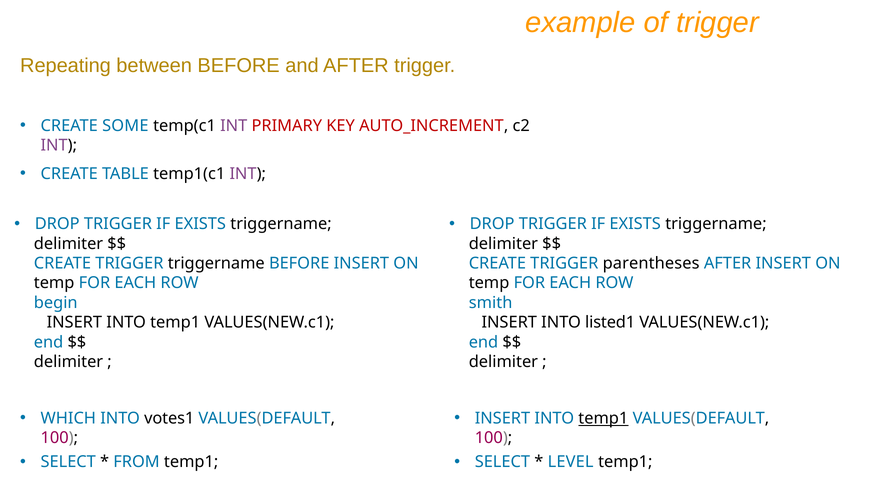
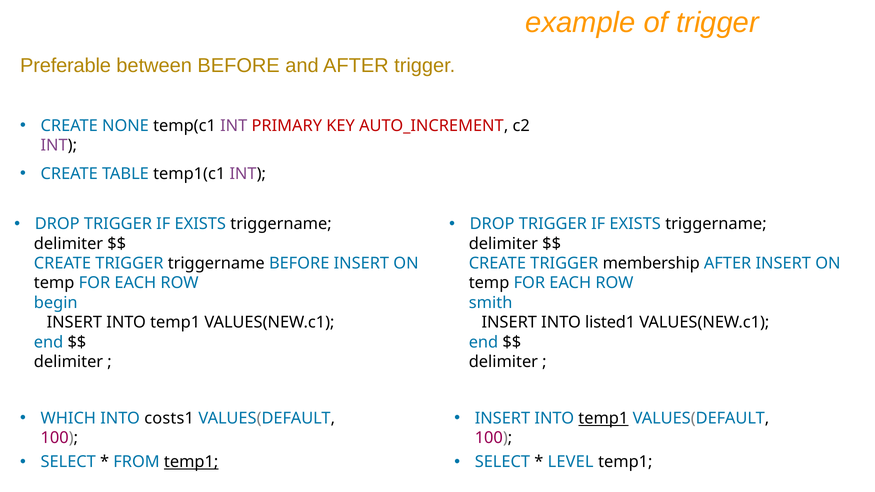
Repeating: Repeating -> Preferable (66, 66)
SOME: SOME -> NONE (125, 126)
parentheses: parentheses -> membership (651, 263)
votes1: votes1 -> costs1 (169, 418)
temp1 underline: none -> present (191, 462)
